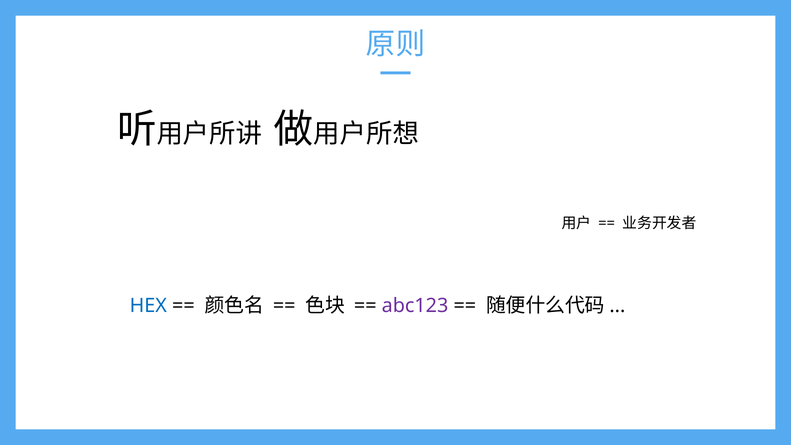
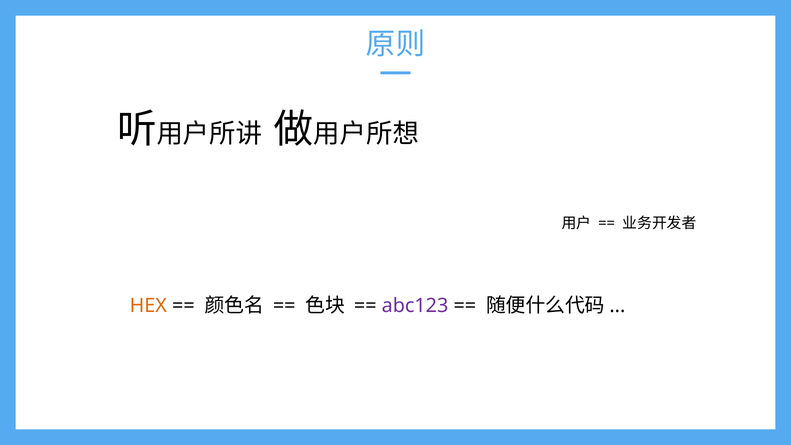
HEX colour: blue -> orange (148, 305)
